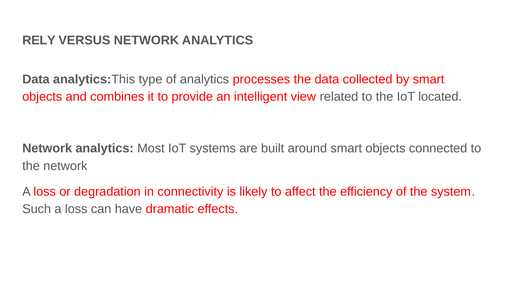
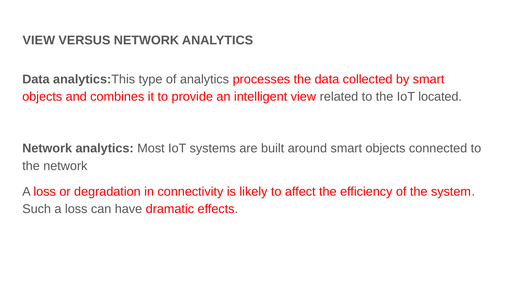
RELY: RELY -> VIEW (39, 40)
